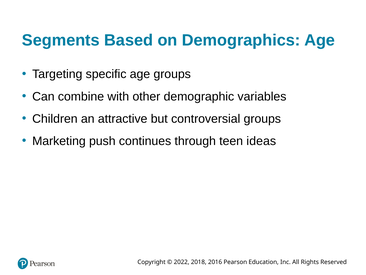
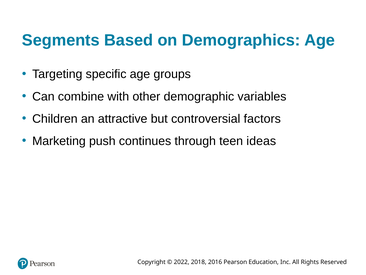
controversial groups: groups -> factors (262, 119)
